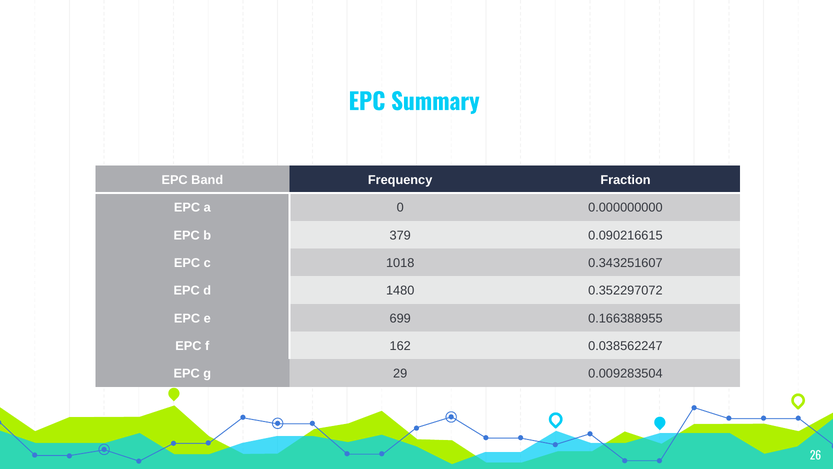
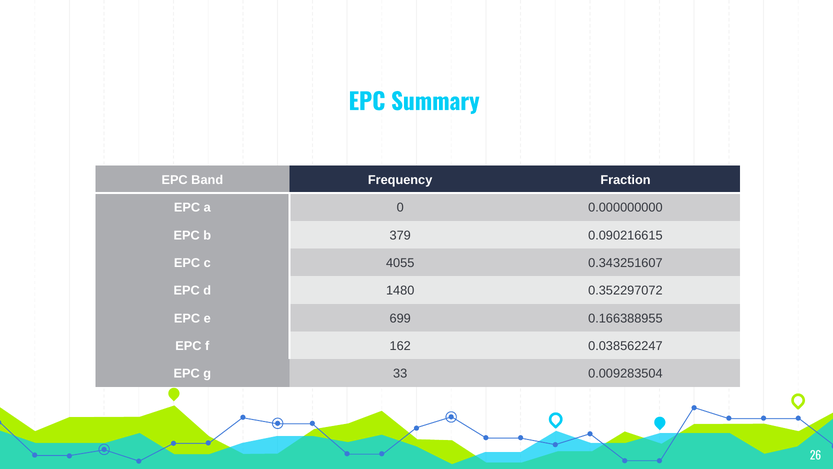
1018: 1018 -> 4055 (400, 263)
29: 29 -> 33 (400, 373)
